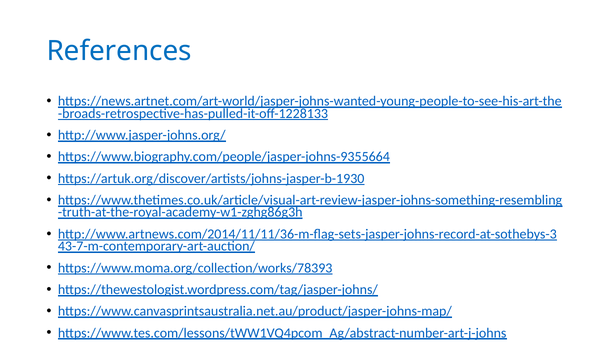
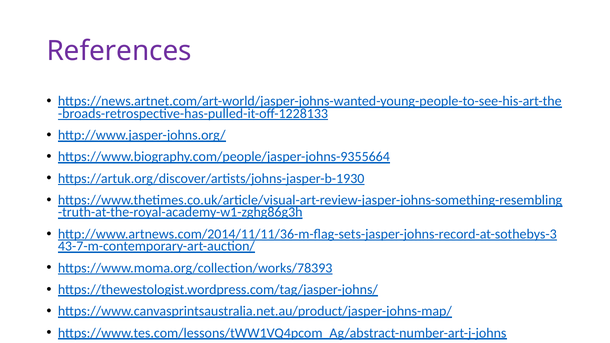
References colour: blue -> purple (119, 51)
